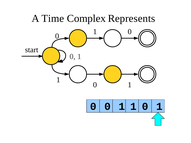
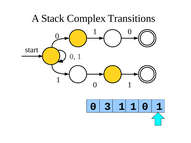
Time: Time -> Stack (53, 18)
Represents: Represents -> Transitions (132, 18)
0: 0 -> 3 (108, 106)
